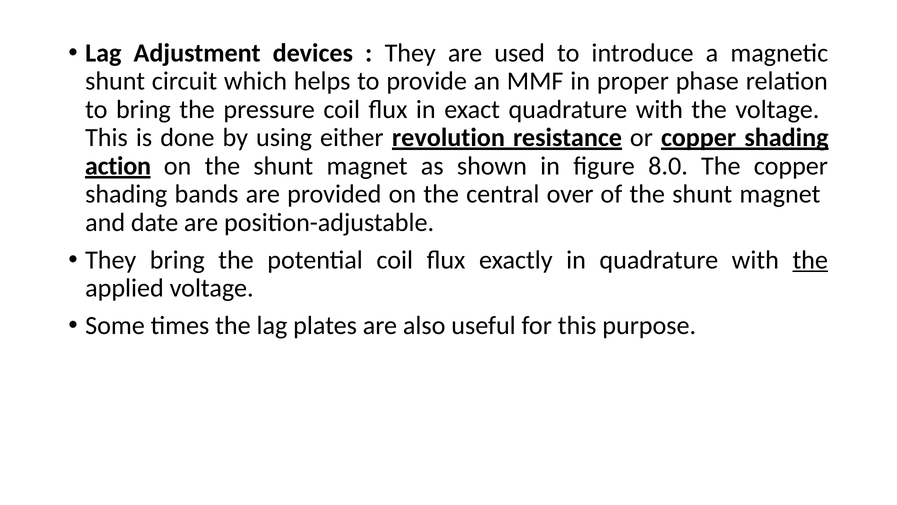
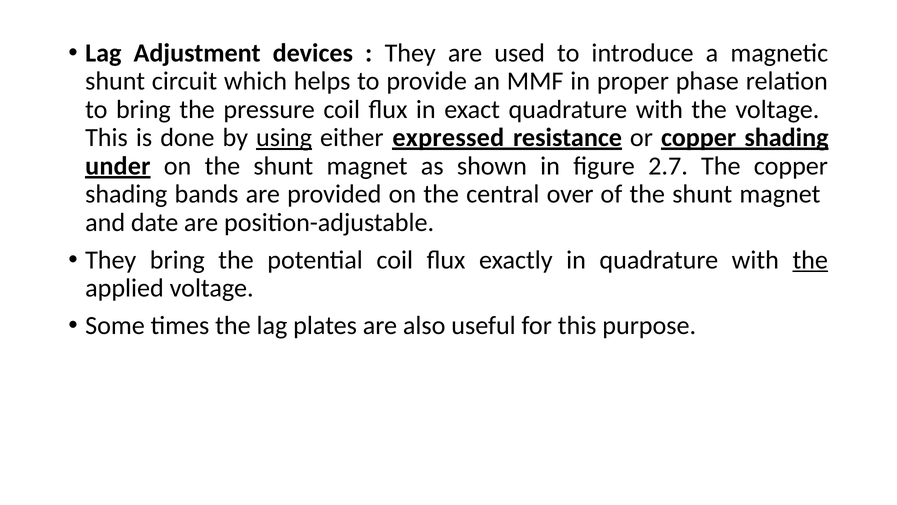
using underline: none -> present (284, 138)
revolution: revolution -> expressed (448, 138)
action: action -> under (118, 166)
8.0: 8.0 -> 2.7 (668, 166)
